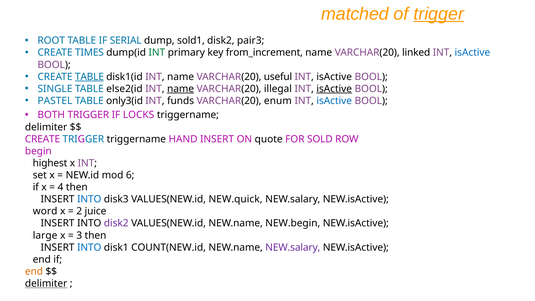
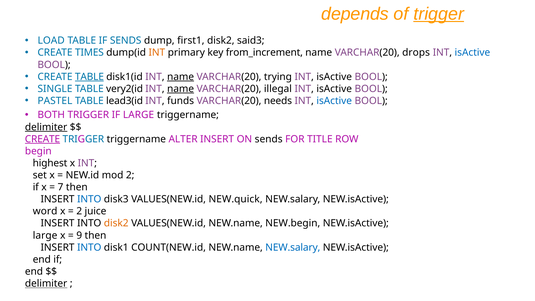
matched: matched -> depends (355, 14)
ROOT: ROOT -> LOAD (51, 41)
IF SERIAL: SERIAL -> SENDS (126, 41)
sold1: sold1 -> first1 (191, 41)
pair3: pair3 -> said3 (251, 41)
INT colour: green -> orange (157, 53)
linked: linked -> drops (416, 53)
name underline: none -> present (181, 77)
useful: useful -> trying (278, 77)
else2(id: else2(id -> very2(id (125, 89)
isActive underline: present -> none (334, 89)
only3(id: only3(id -> lead3(id (125, 101)
enum: enum -> needs (278, 101)
IF LOCKS: LOCKS -> LARGE (139, 115)
delimiter underline: none -> present (46, 127)
CREATE underline: none -> present (43, 139)
HAND: HAND -> ALTER (183, 139)
ON quote: quote -> sends (269, 139)
SOLD: SOLD -> TITLE (320, 139)
mod 6: 6 -> 2 (130, 175)
4: 4 -> 7 (61, 187)
disk2 colour: purple -> orange (116, 223)
3: 3 -> 9 (79, 235)
NEW.salary colour: purple -> blue (293, 247)
end colour: orange -> black (34, 271)
